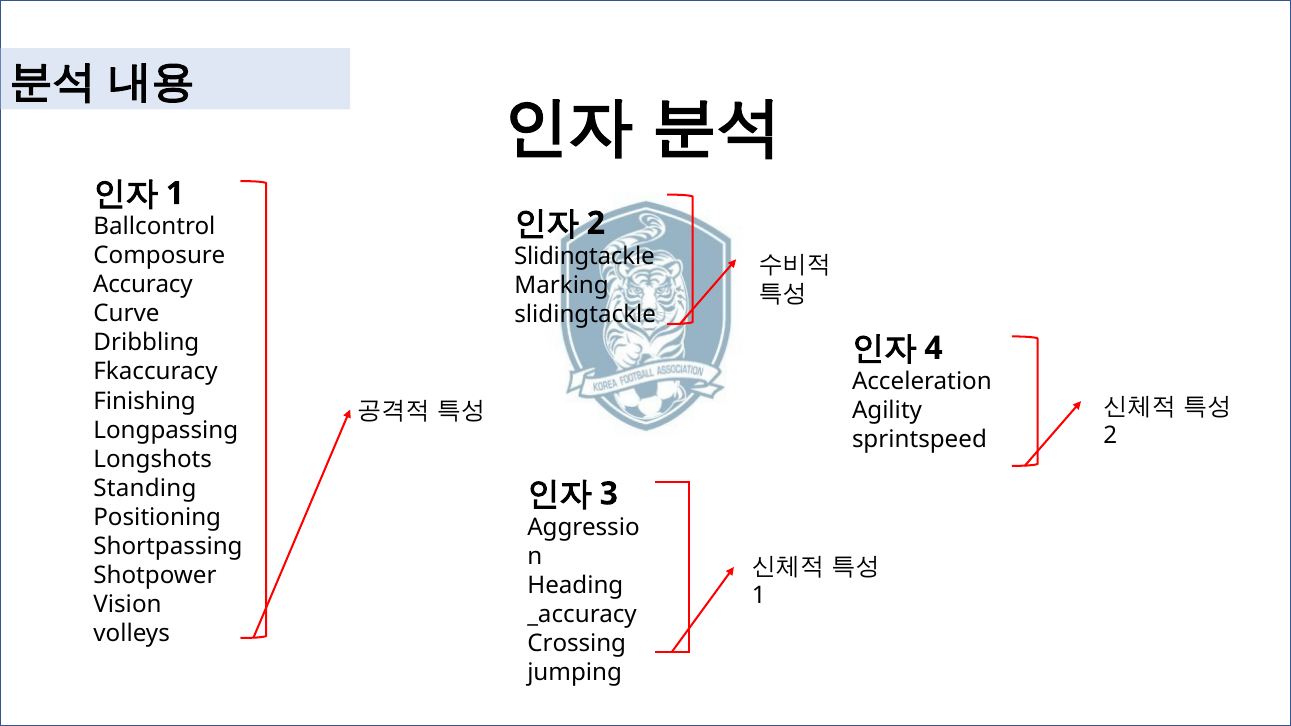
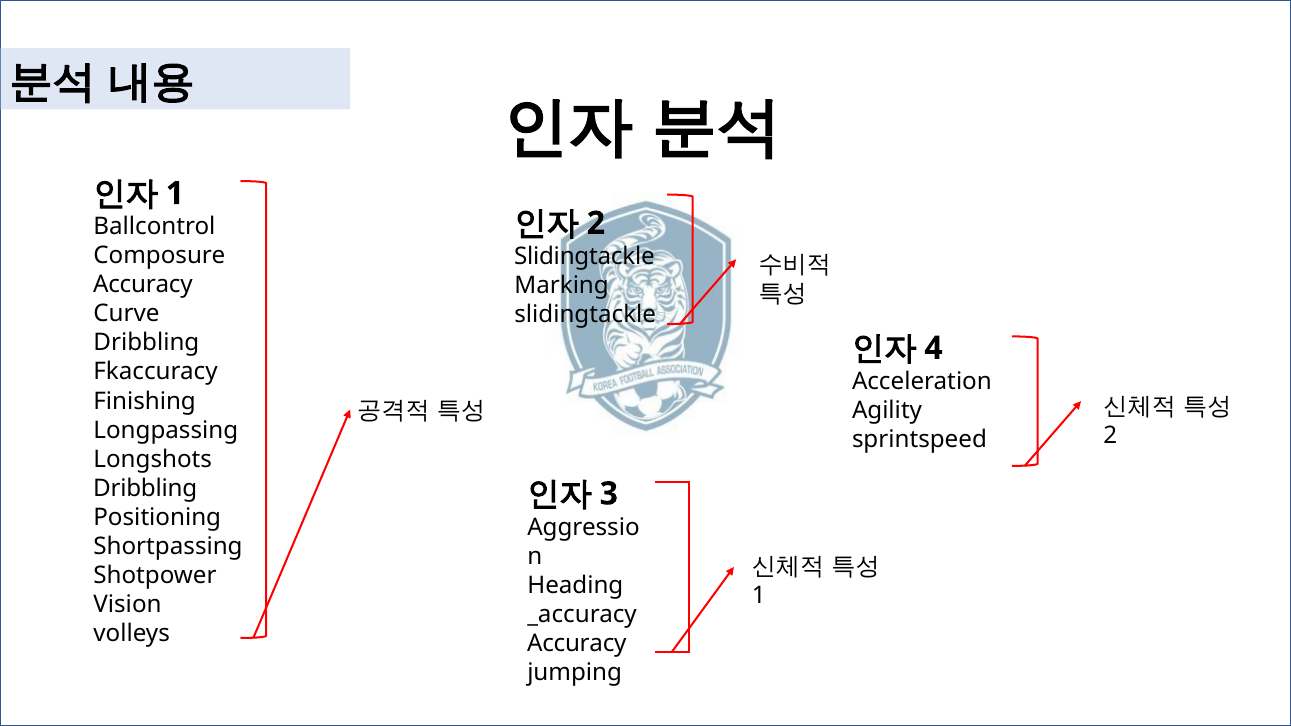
Standing: Standing -> Dribbling (145, 488)
Crossing: Crossing -> Accuracy (577, 643)
